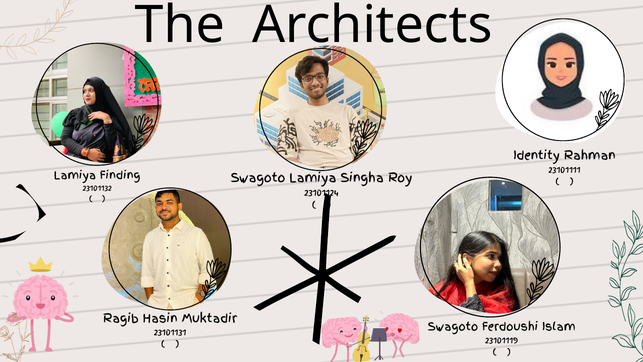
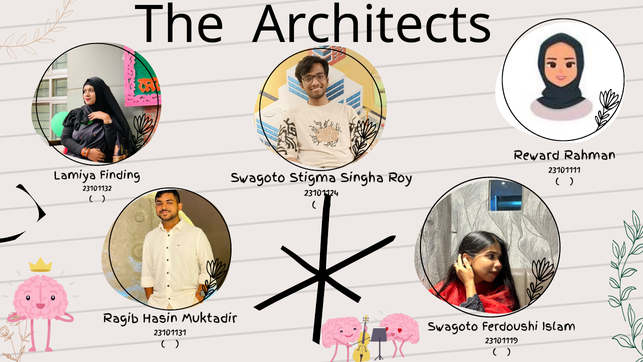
Identity: Identity -> Reward (536, 156)
Swagoto Lamiya: Lamiya -> Stigma (313, 178)
